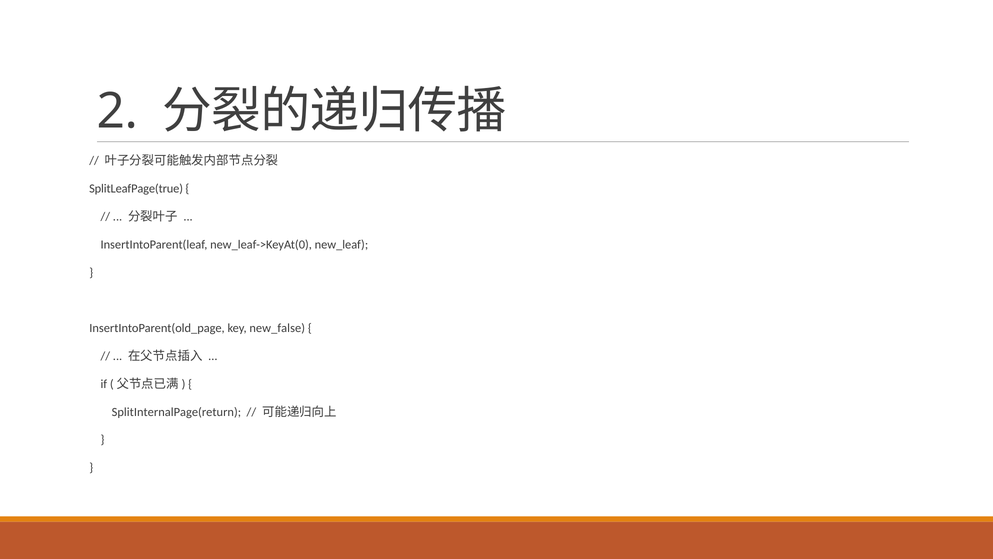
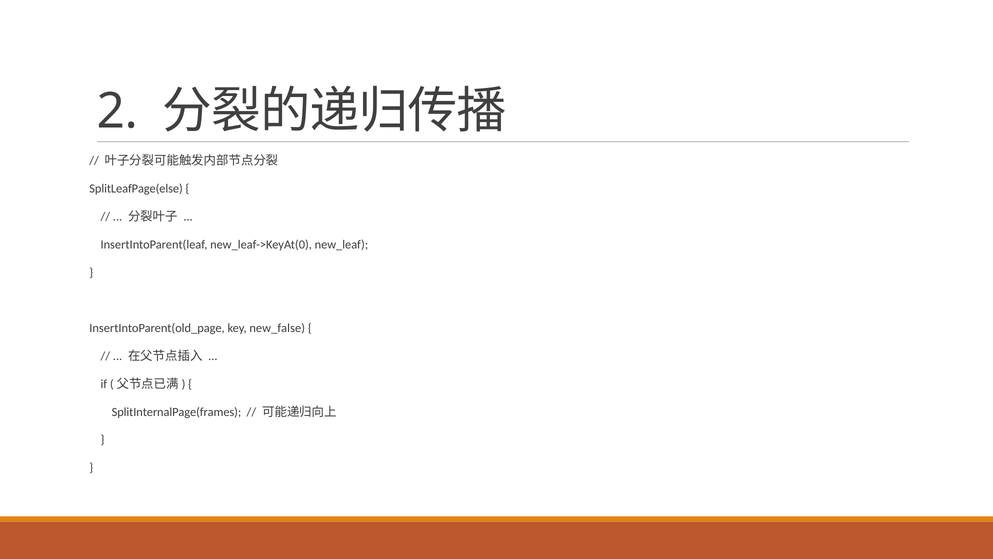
SplitLeafPage(true: SplitLeafPage(true -> SplitLeafPage(else (136, 189)
SplitInternalPage(return: SplitInternalPage(return -> SplitInternalPage(frames (176, 412)
